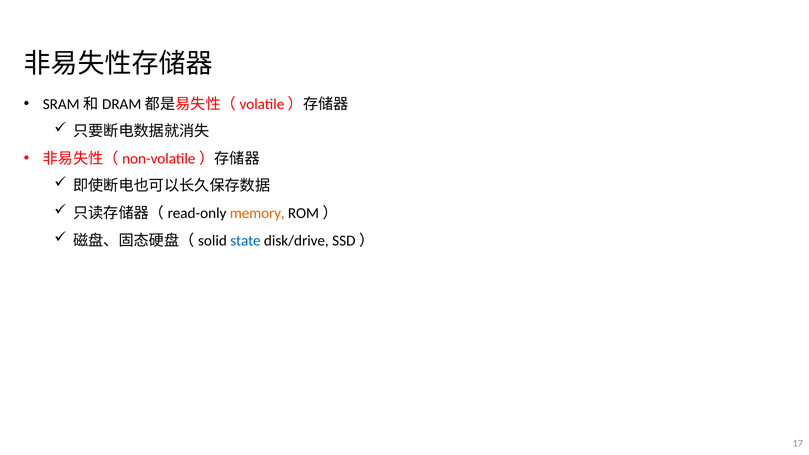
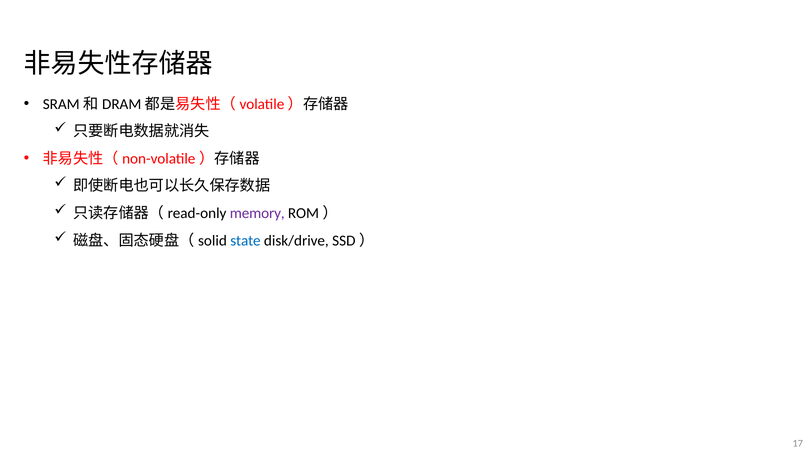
memory colour: orange -> purple (257, 213)
